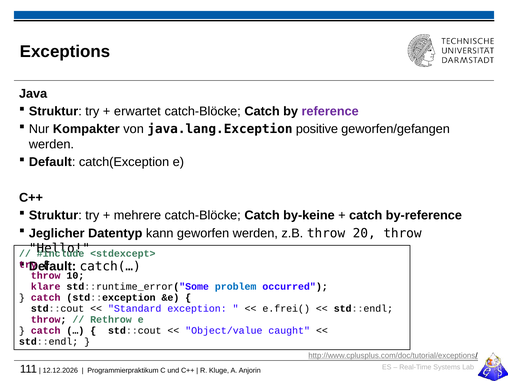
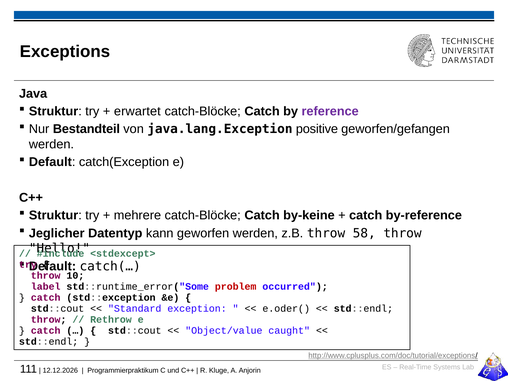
Kompakter: Kompakter -> Bestandteil (86, 129)
20: 20 -> 58 (364, 233)
klare: klare -> label (46, 287)
problem colour: blue -> red (236, 287)
e.frei(: e.frei( -> e.oder( (286, 309)
